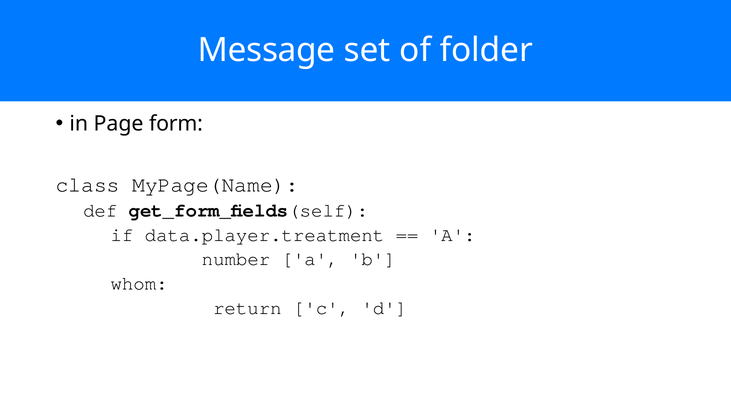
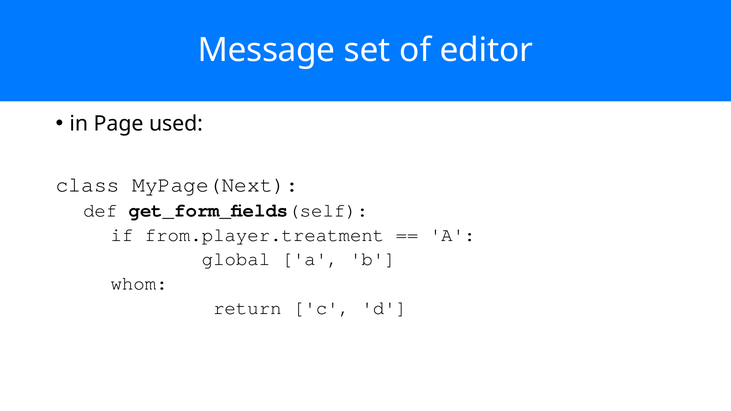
folder: folder -> editor (486, 50)
form: form -> used (176, 124)
MyPage(Name: MyPage(Name -> MyPage(Next (215, 185)
data.player.treatment: data.player.treatment -> from.player.treatment (264, 235)
number: number -> global (236, 259)
